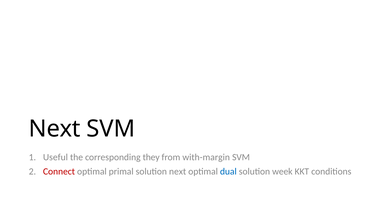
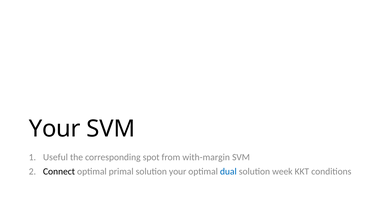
Next: Next -> Your (55, 129)
they: they -> spot (151, 157)
Connect colour: red -> black (59, 171)
solution next: next -> your (178, 171)
